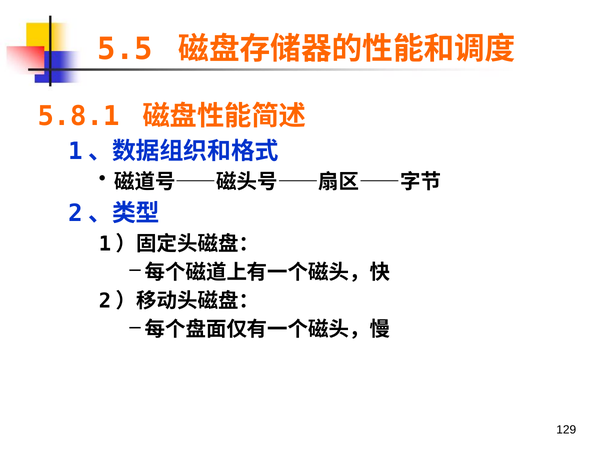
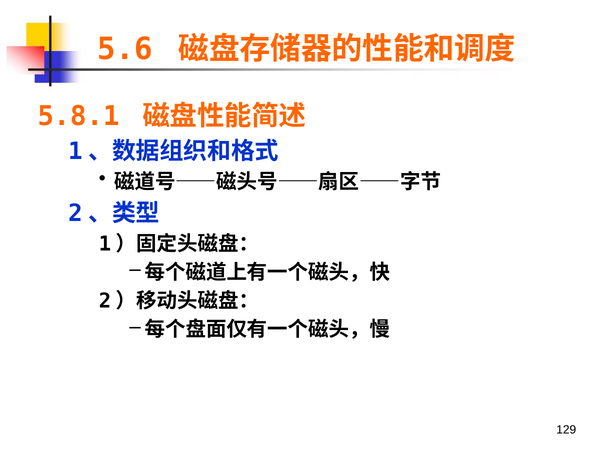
5.5: 5.5 -> 5.6 (125, 49)
